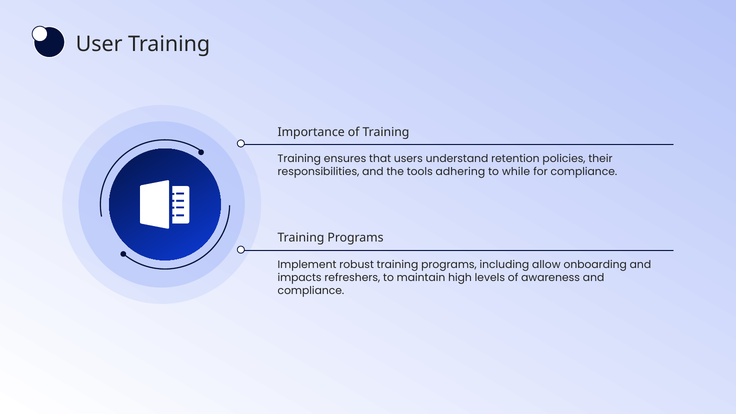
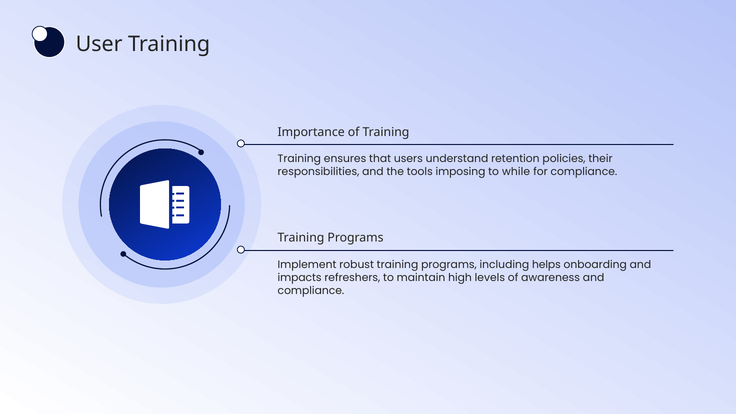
adhering: adhering -> imposing (460, 172)
allow: allow -> helps (546, 265)
